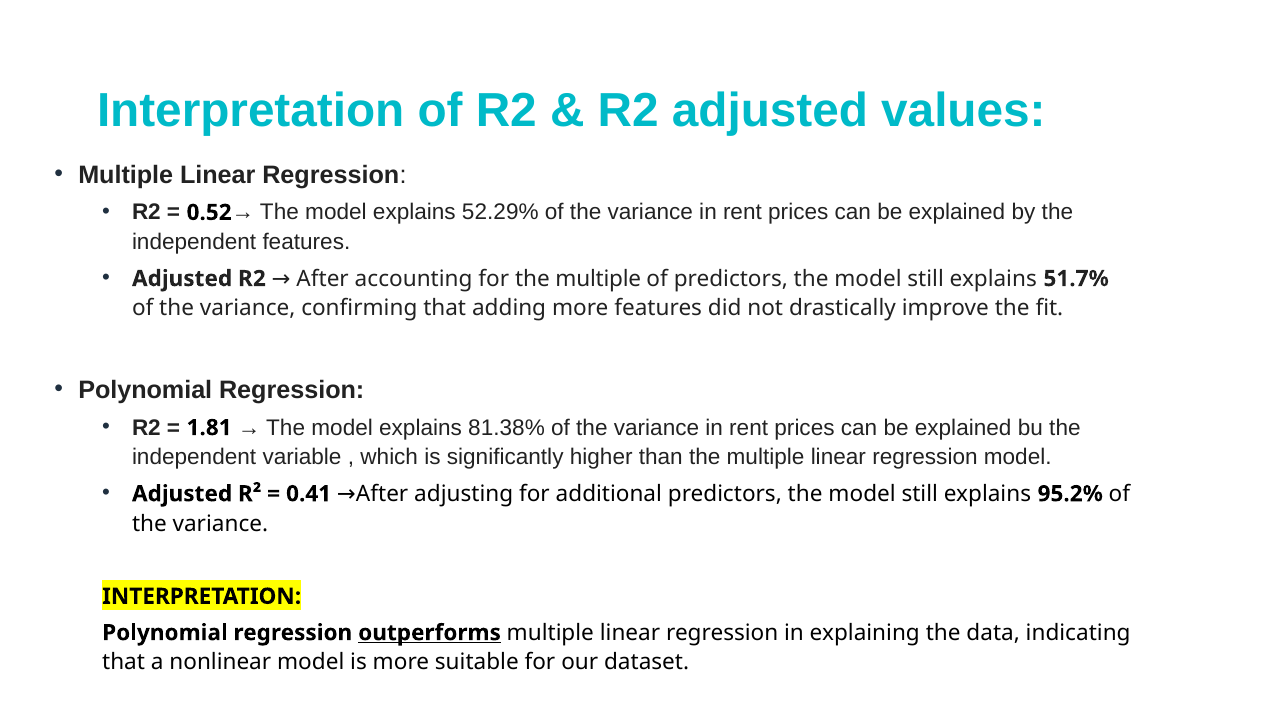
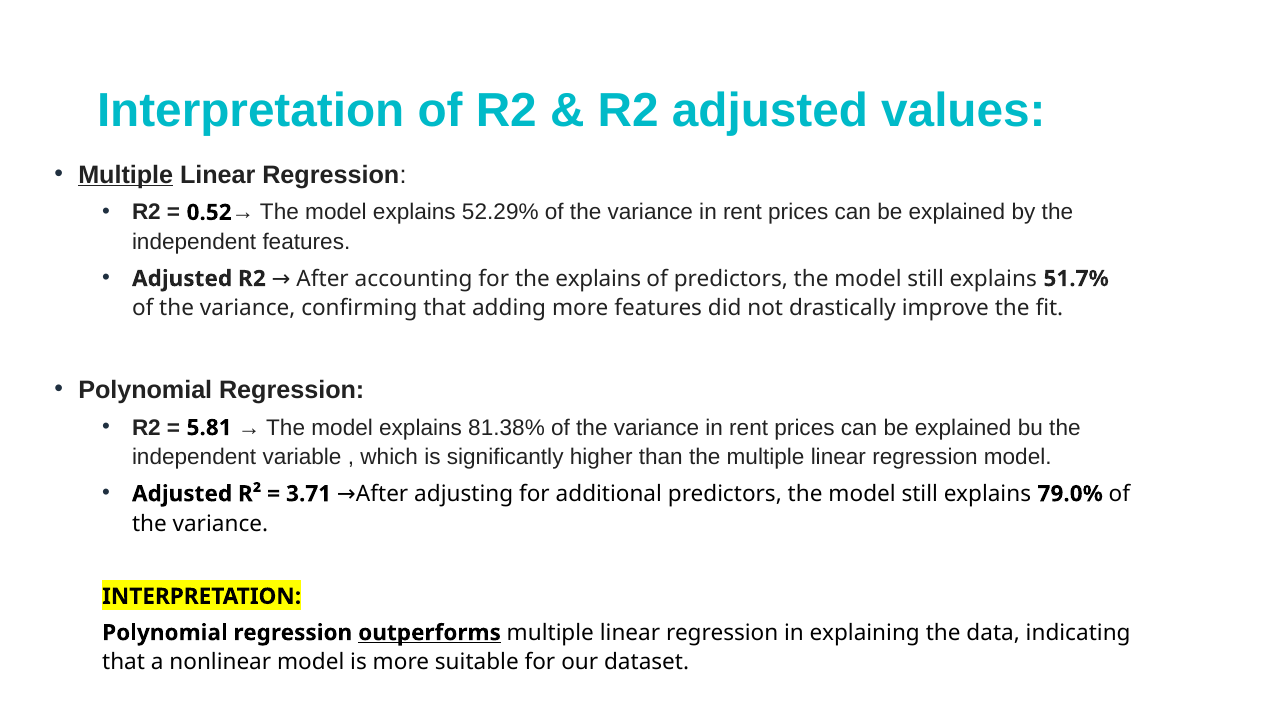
Multiple underline: none -> present (126, 175)
for the multiple: multiple -> explains (598, 279)
1.81: 1.81 -> 5.81 (209, 428)
0.41: 0.41 -> 3.71 (309, 494)
95.2%: 95.2% -> 79.0% (1070, 494)
